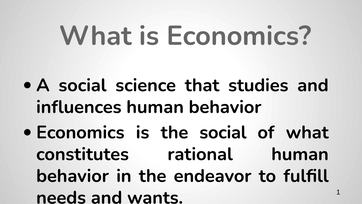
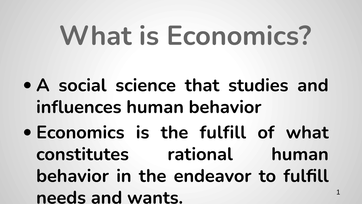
the social: social -> fulfill (223, 132)
